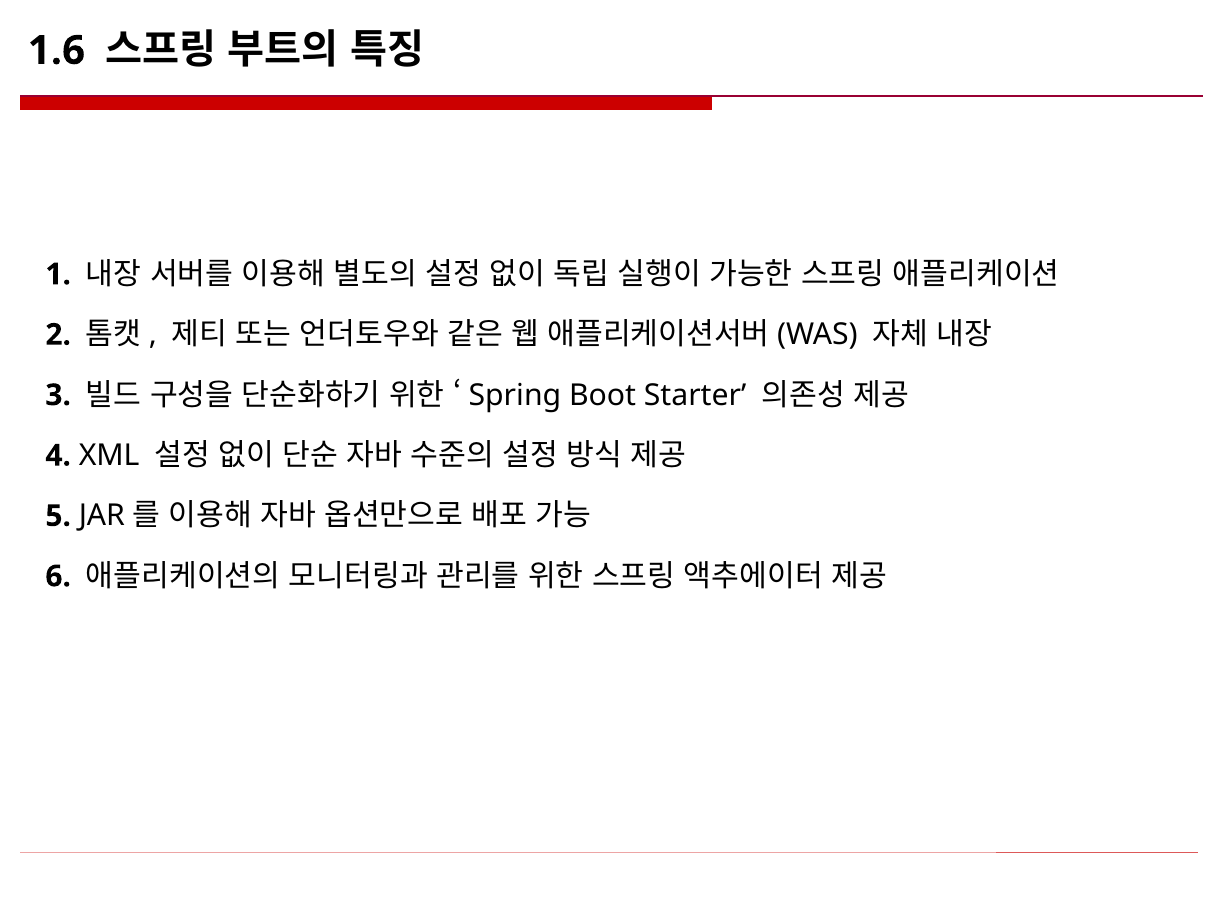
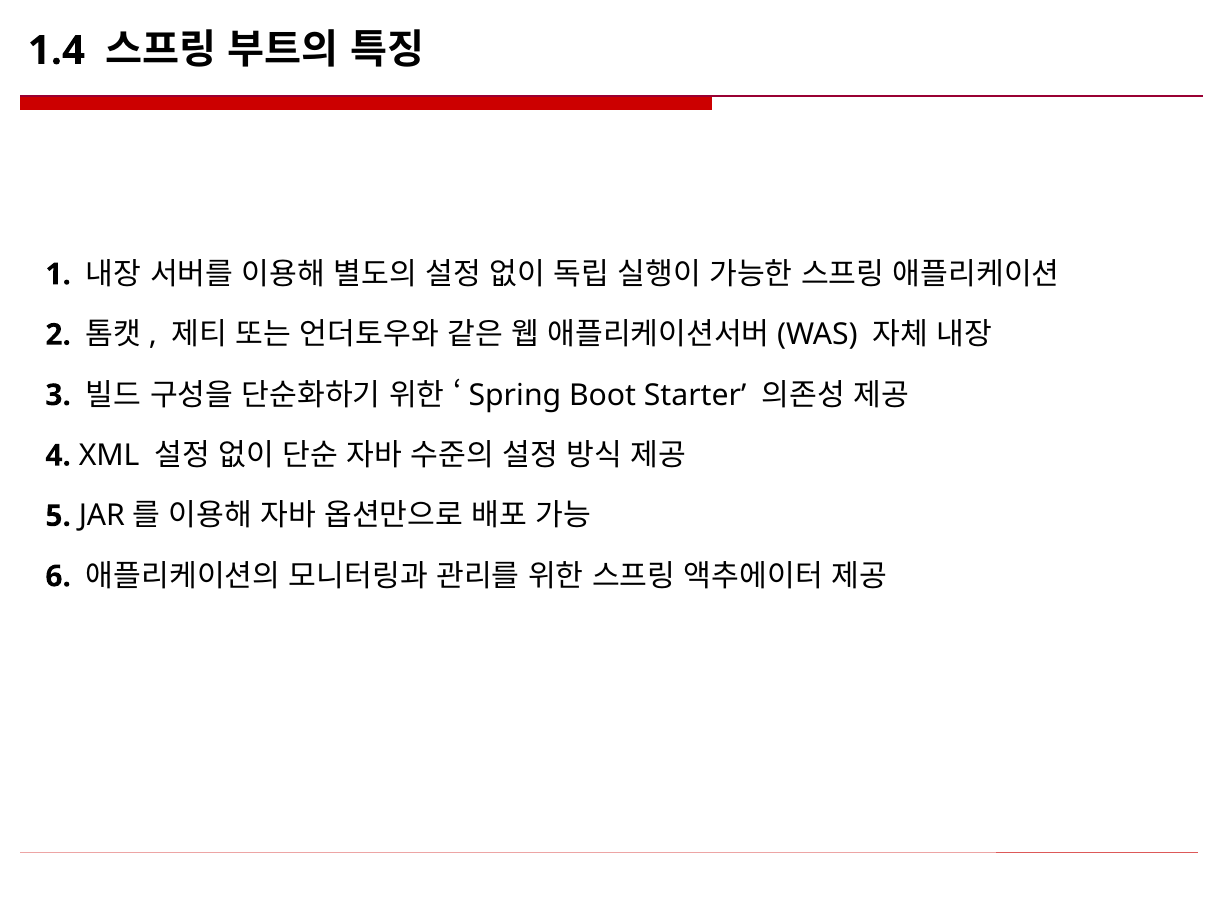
1.6: 1.6 -> 1.4 (56, 51)
